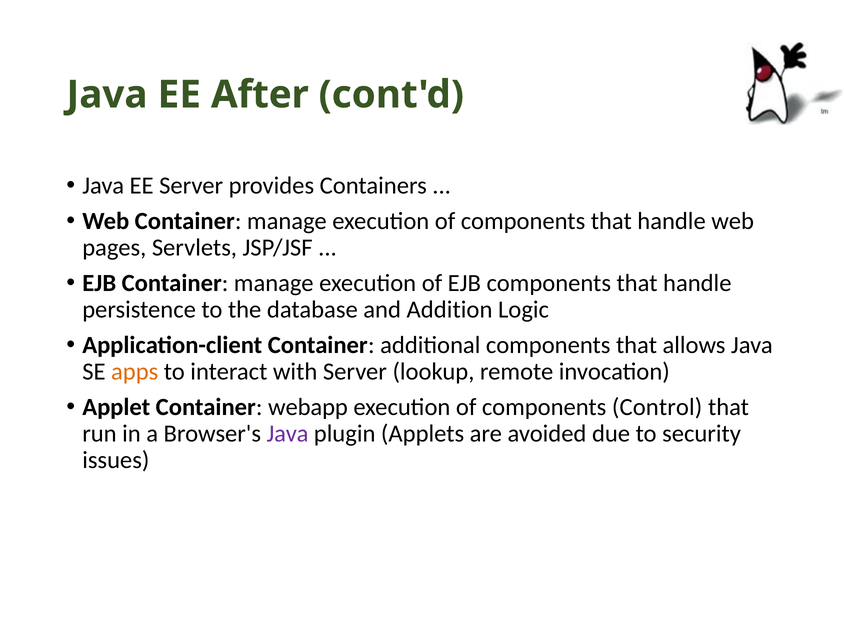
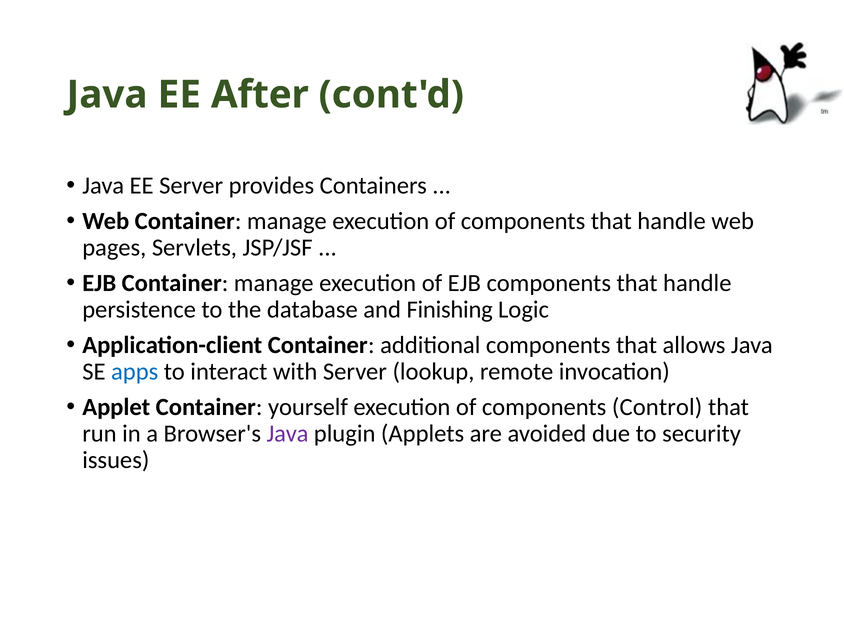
Addition: Addition -> Finishing (450, 310)
apps colour: orange -> blue (135, 372)
webapp: webapp -> yourself (308, 407)
